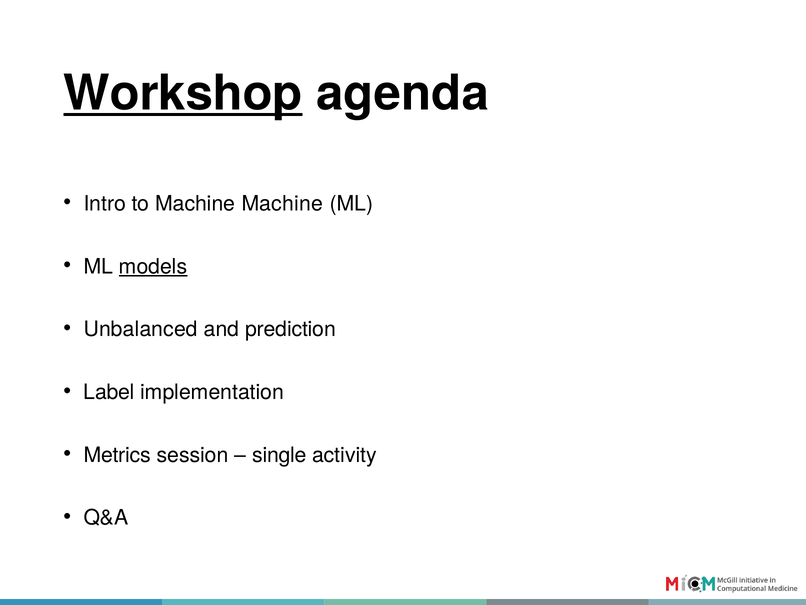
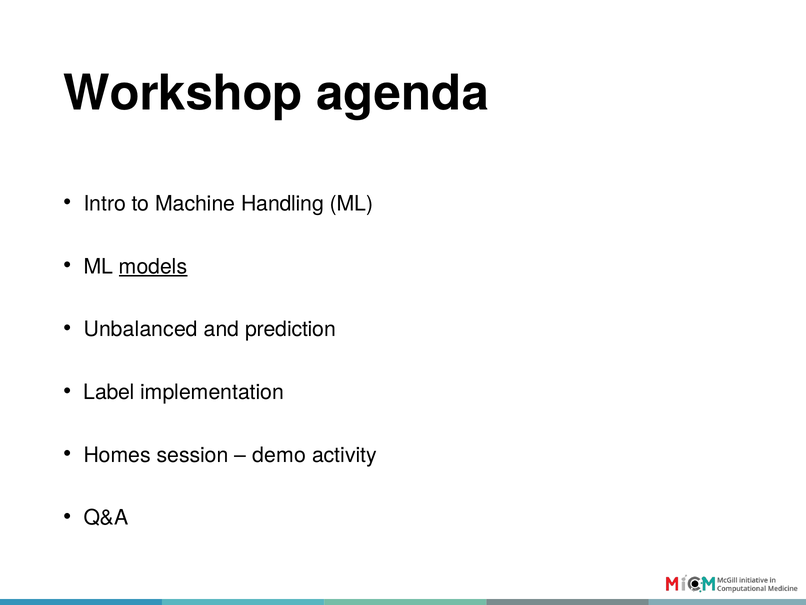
Workshop underline: present -> none (183, 93)
Machine Machine: Machine -> Handling (283, 203)
Metrics: Metrics -> Homes (117, 455)
single: single -> demo (279, 455)
